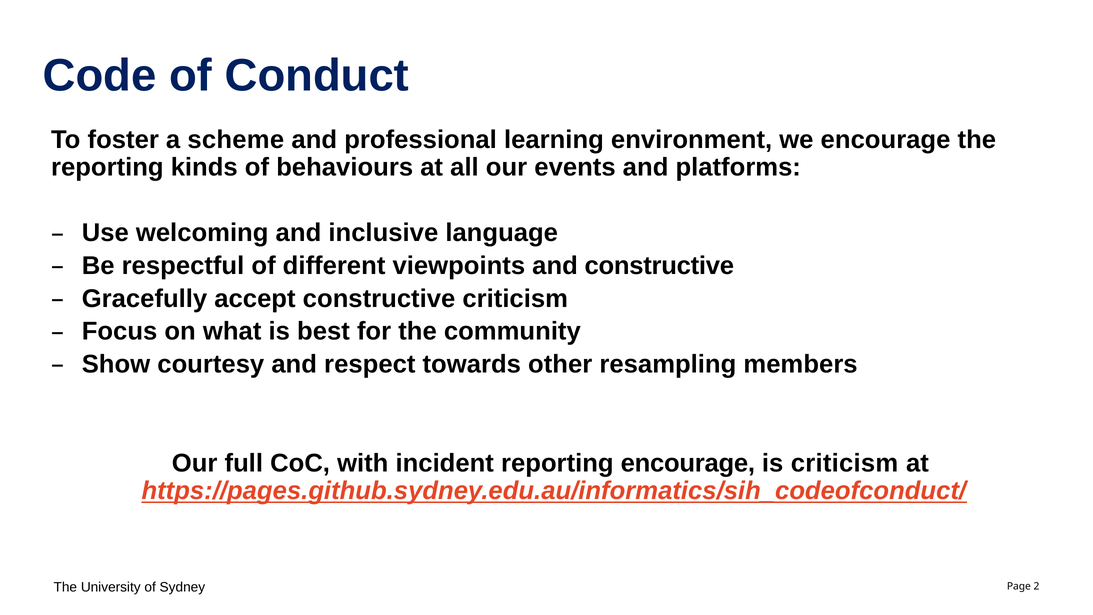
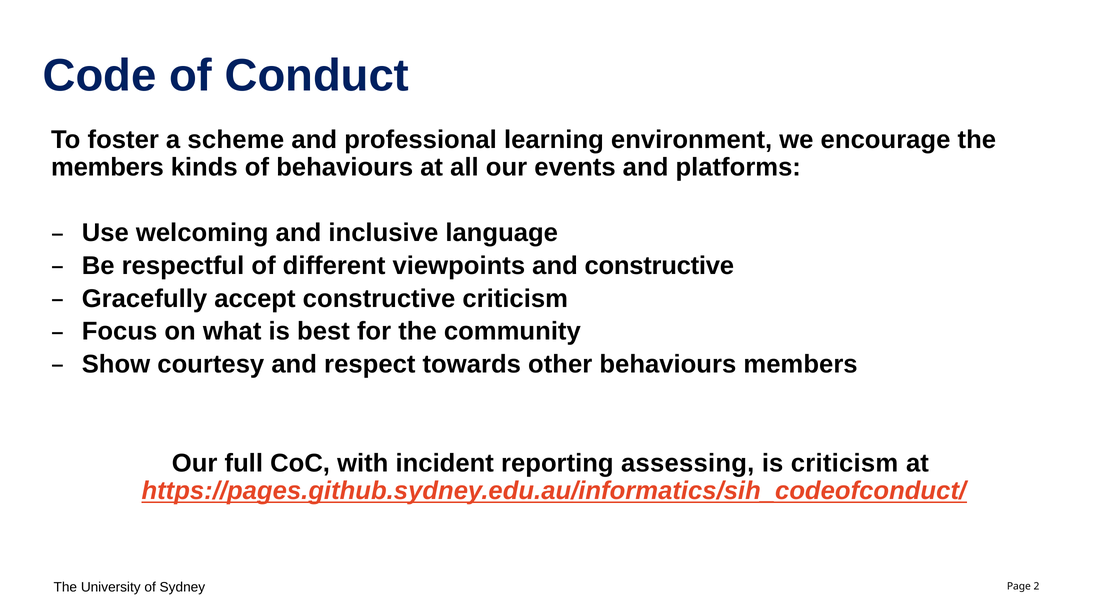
reporting: reporting -> members (107, 167)
other resampling: resampling -> behaviours (668, 364)
reporting encourage: encourage -> assessing (688, 463)
